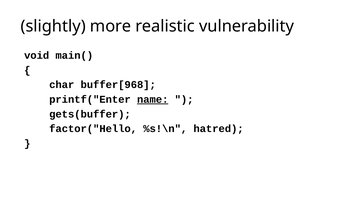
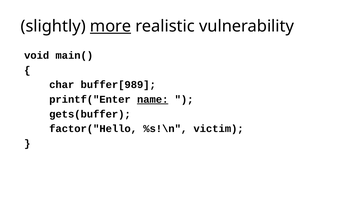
more underline: none -> present (111, 26)
buffer[968: buffer[968 -> buffer[989 (118, 85)
hatred: hatred -> victim (219, 129)
